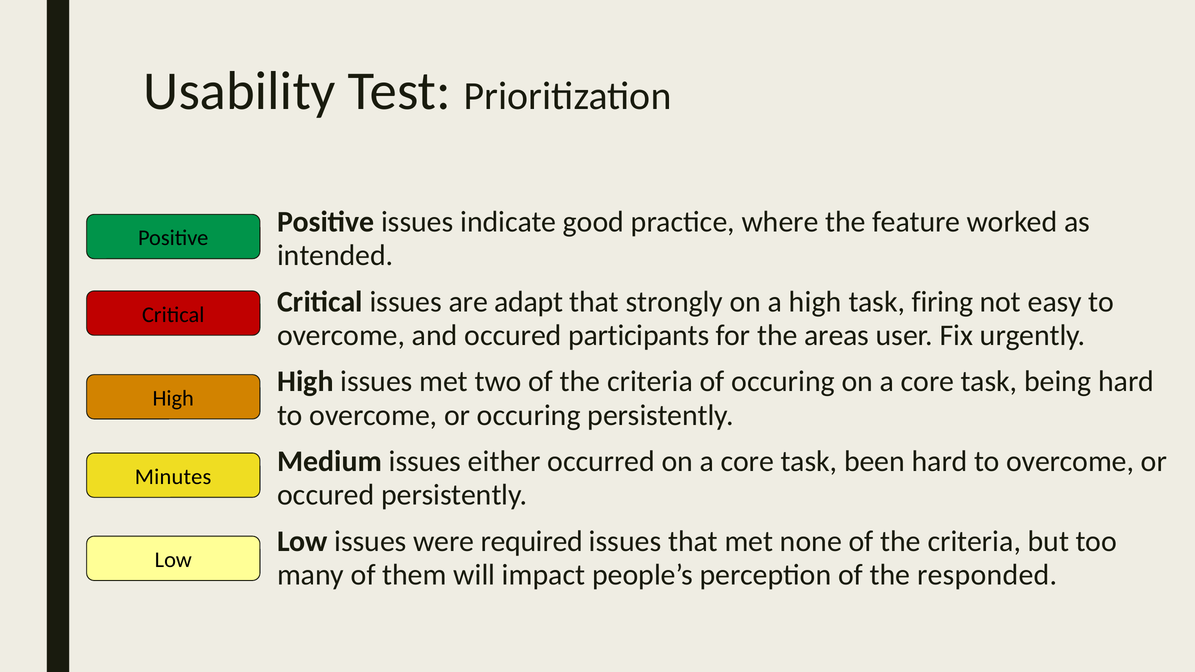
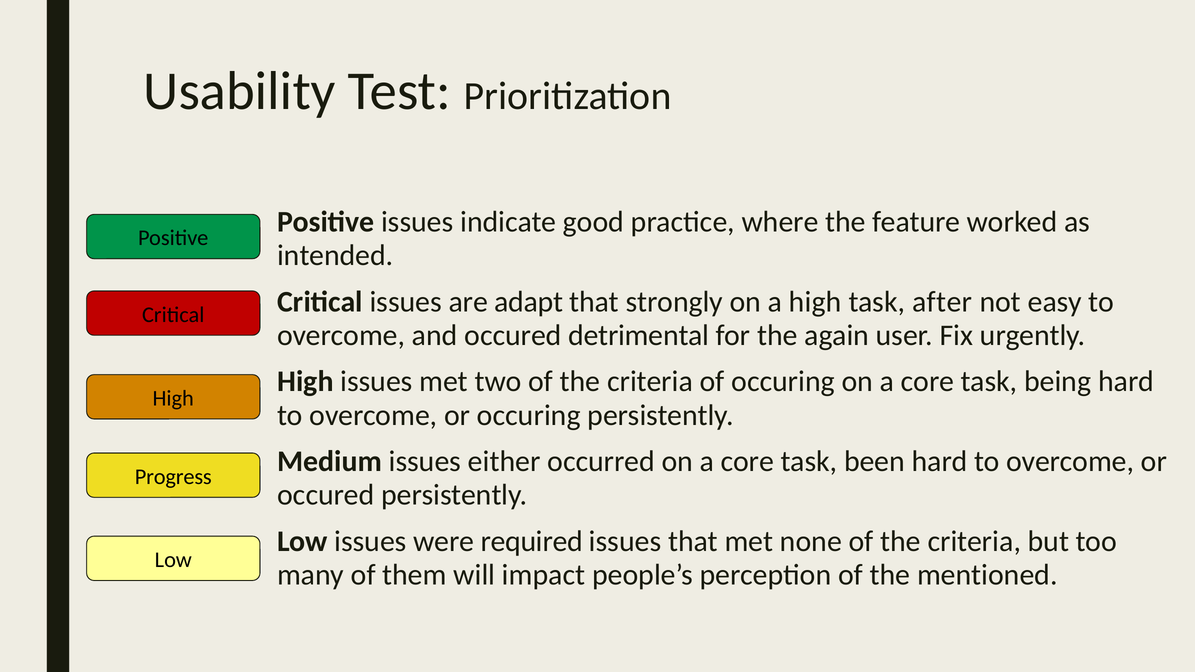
firing: firing -> after (942, 302)
participants: participants -> detrimental (639, 335)
areas: areas -> again (837, 335)
Minutes: Minutes -> Progress (173, 477)
responded: responded -> mentioned (987, 575)
